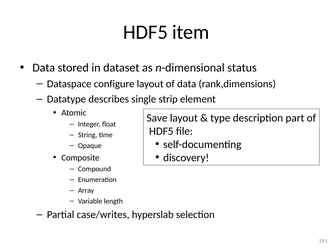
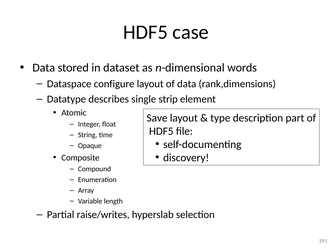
item: item -> case (191, 32)
status: status -> words (242, 68)
case/writes: case/writes -> raise/writes (103, 215)
